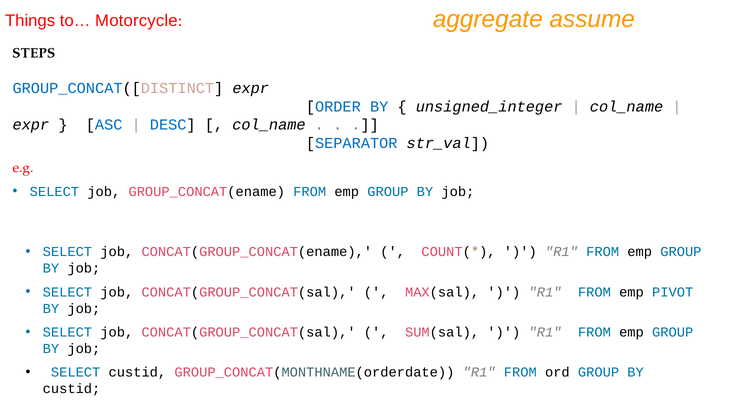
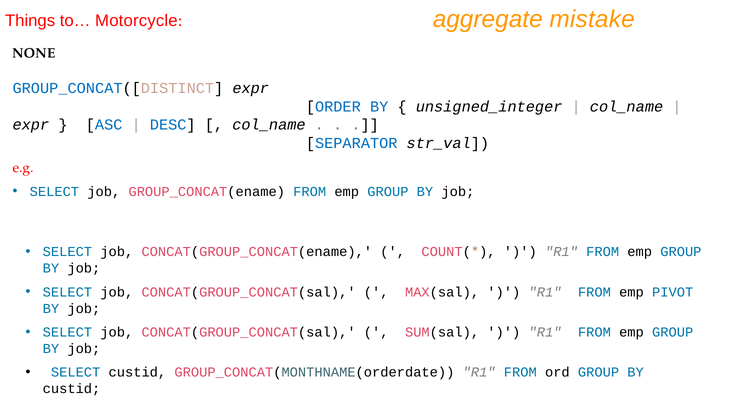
assume: assume -> mistake (592, 19)
STEPS: STEPS -> NONE (34, 53)
